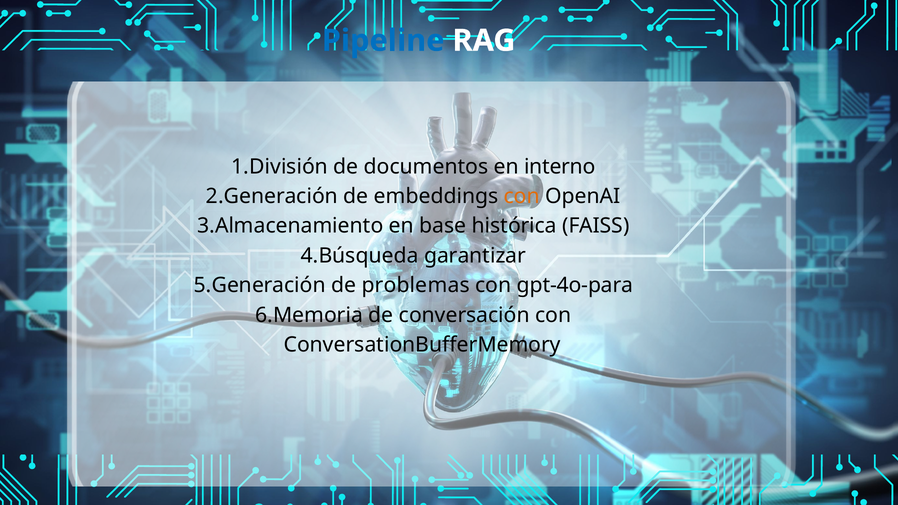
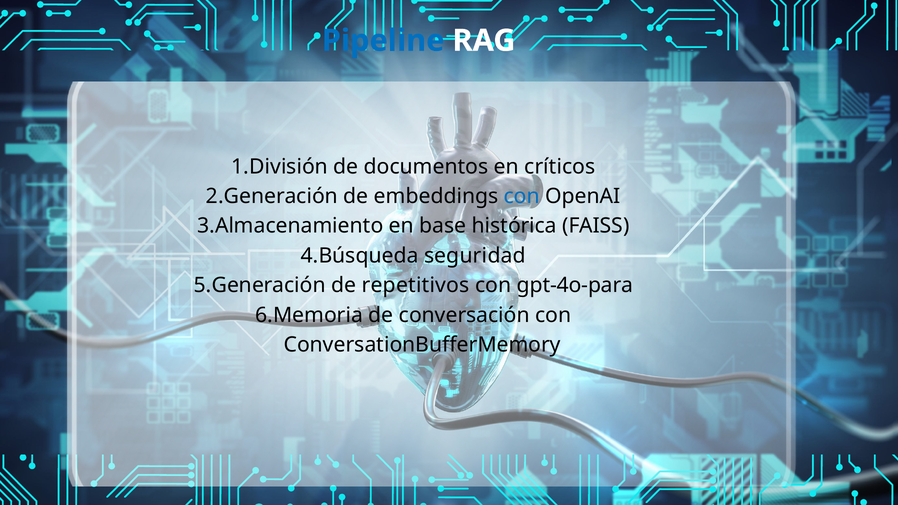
interno: interno -> críticos (560, 167)
con colour: orange -> blue (522, 196)
garantizar: garantizar -> seguridad (475, 256)
problemas: problemas -> repetitivos (416, 285)
